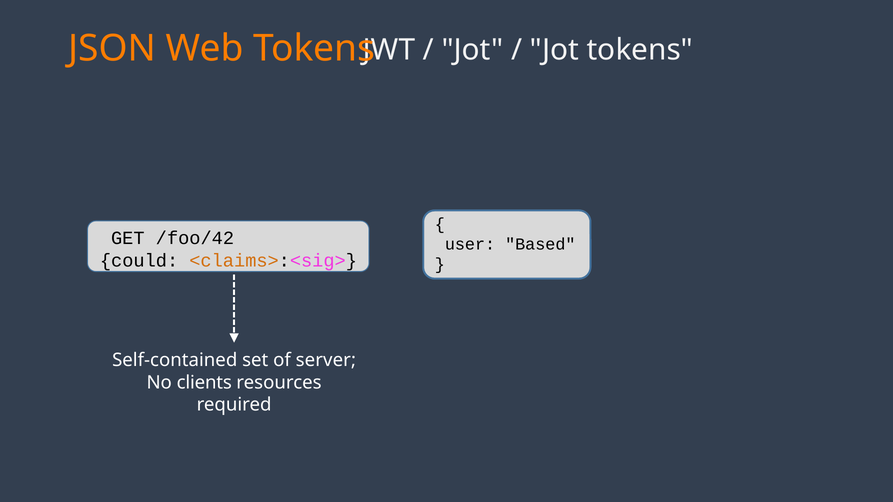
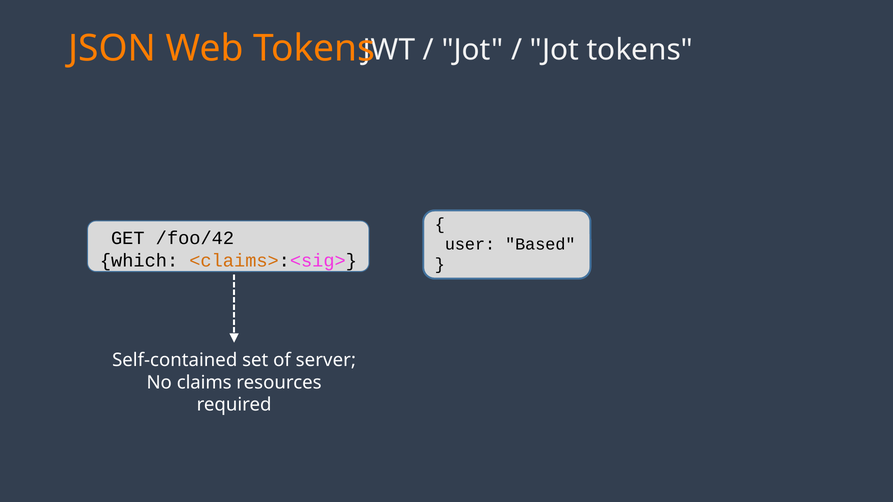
could: could -> which (139, 261)
clients: clients -> claims (204, 383)
